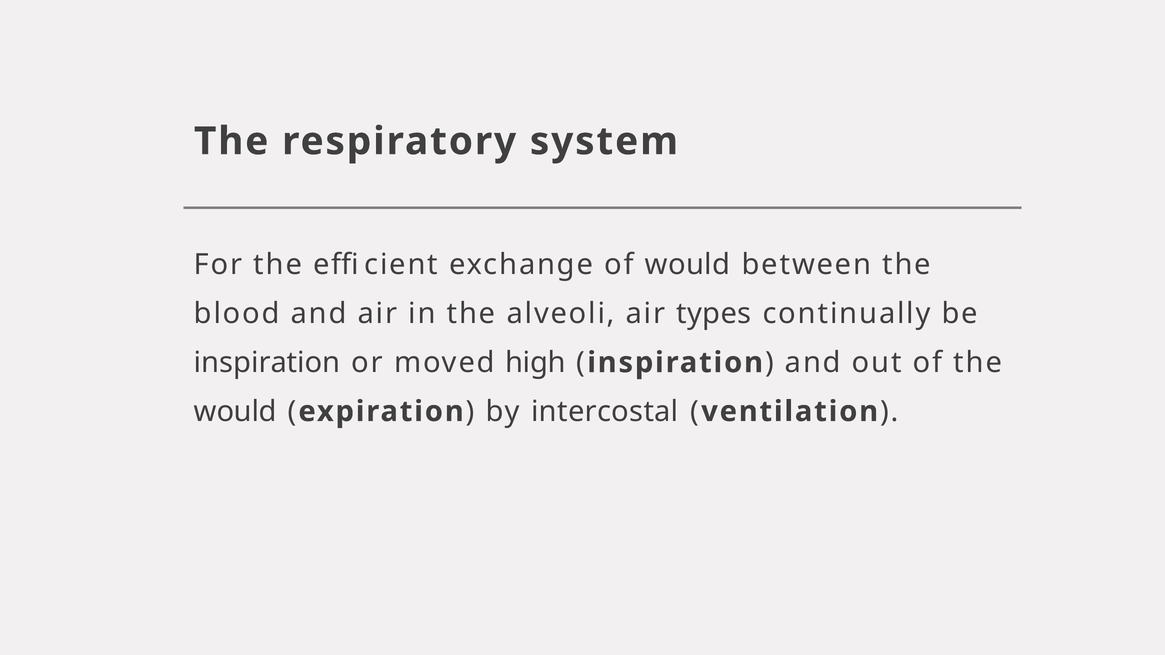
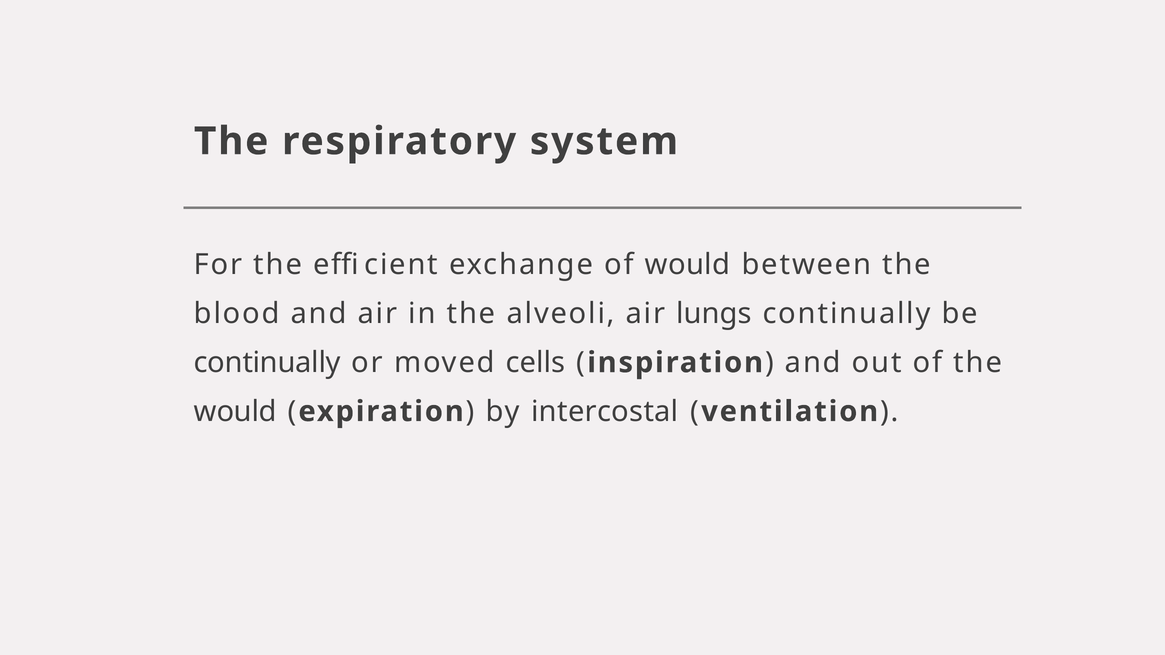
types: types -> lungs (714, 314)
inspiration: inspiration -> continually (267, 363)
high: high -> cells (535, 363)
